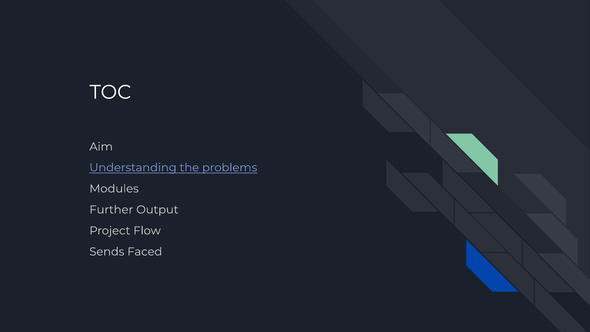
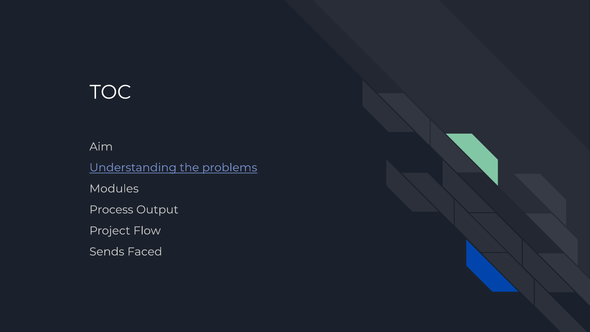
Further: Further -> Process (111, 210)
